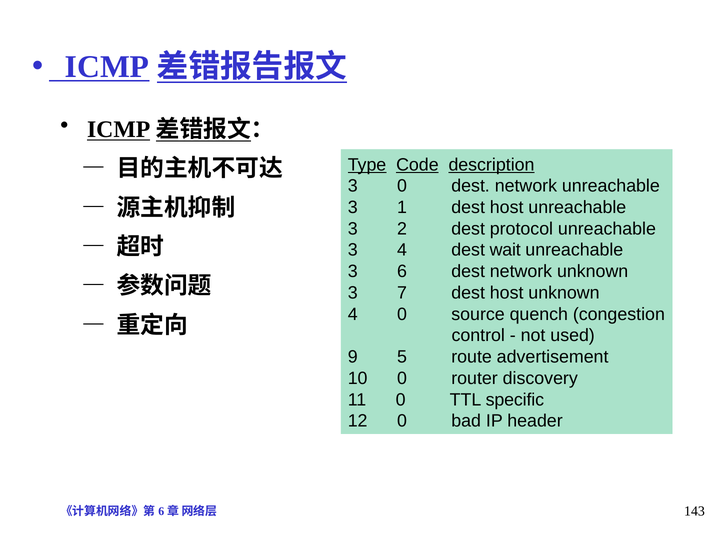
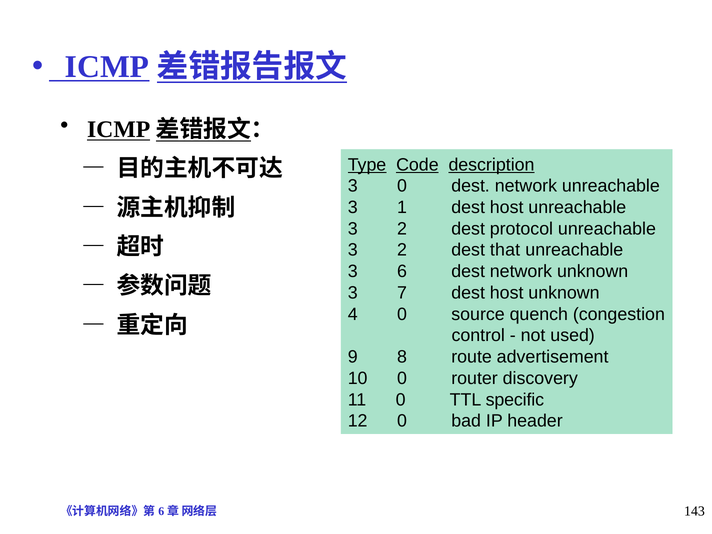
4: 4 -> 2 (402, 250)
wait: wait -> that (505, 250)
5: 5 -> 8 (402, 357)
